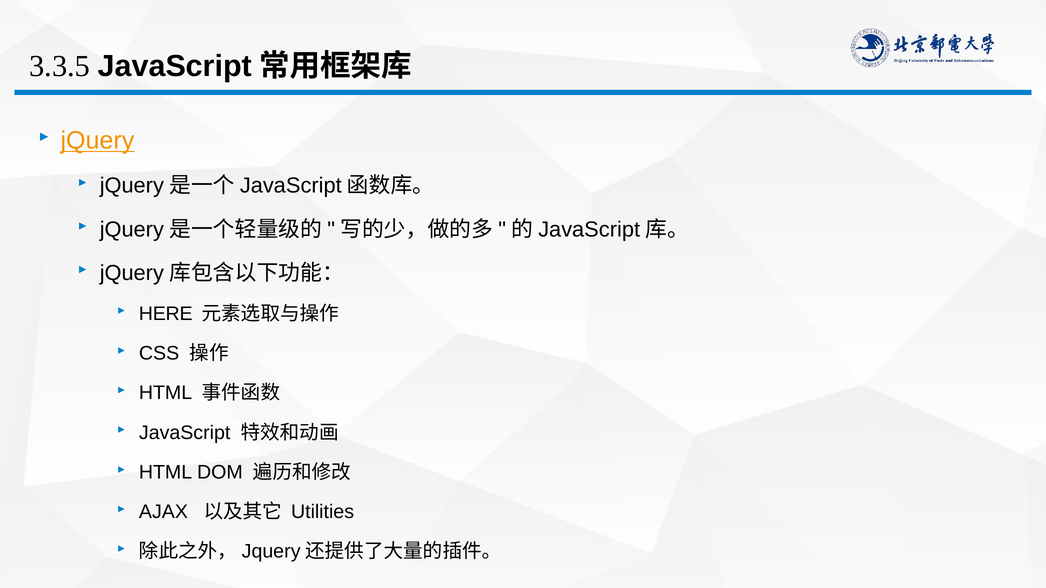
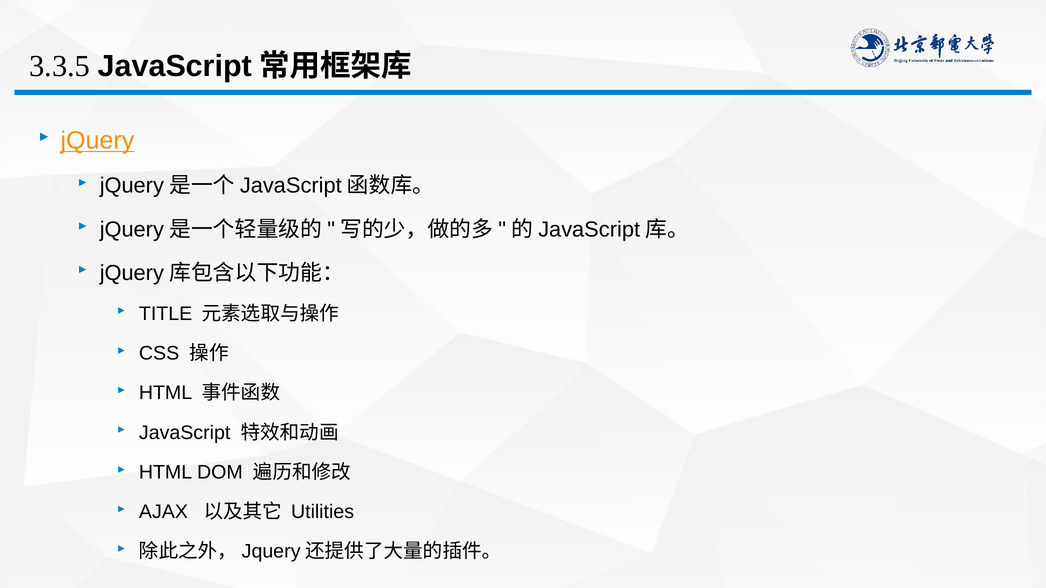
HERE: HERE -> TITLE (166, 314)
